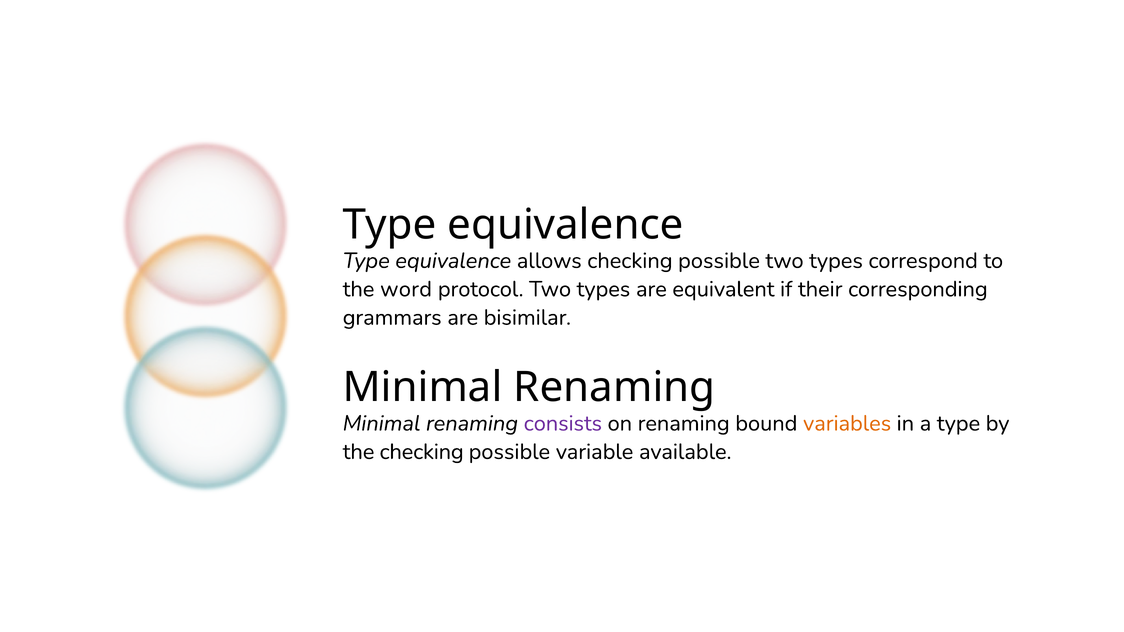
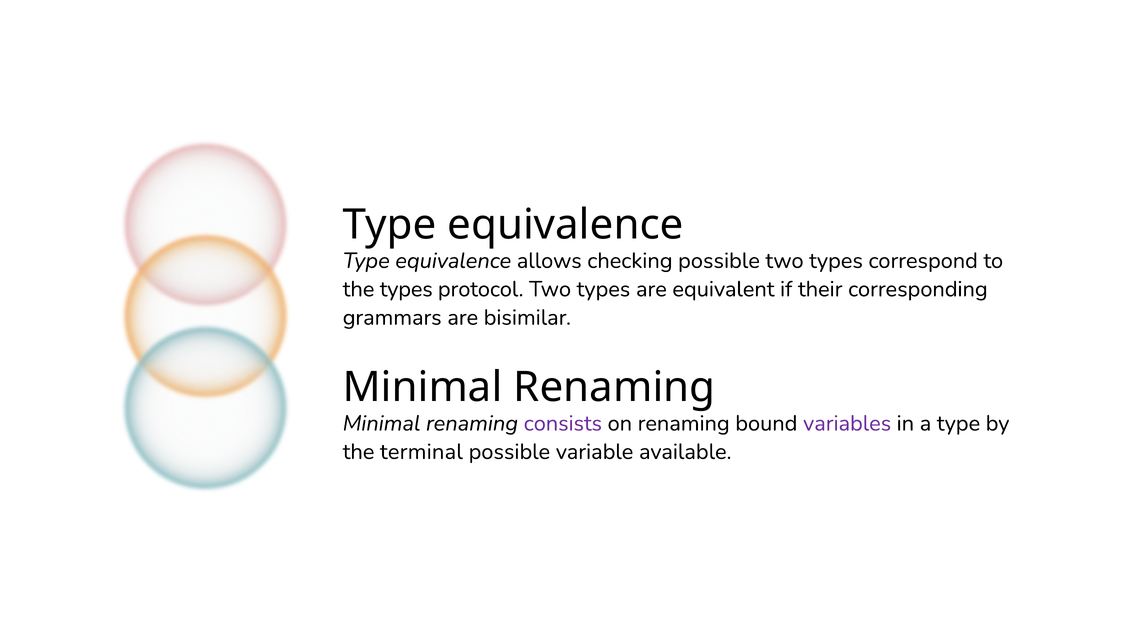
the word: word -> types (406, 289)
variables colour: orange -> purple (847, 423)
the checking: checking -> terminal (421, 452)
